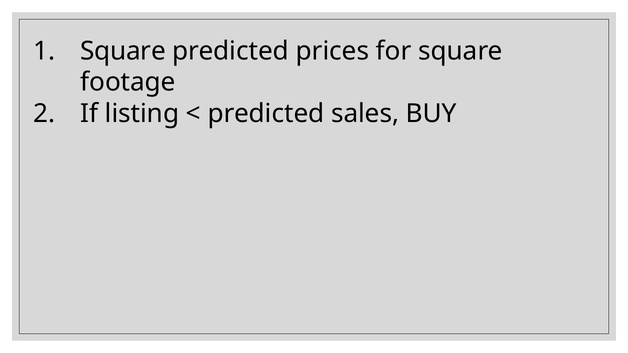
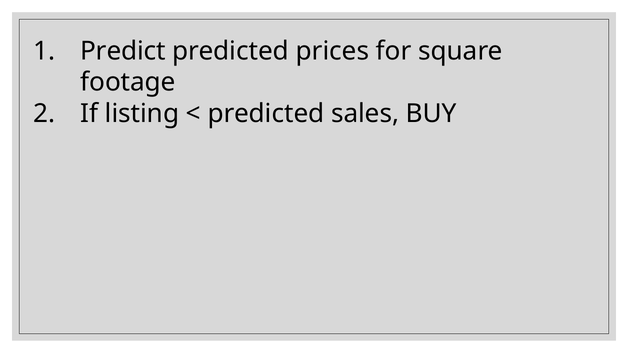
Square: Square -> Predict (123, 51)
